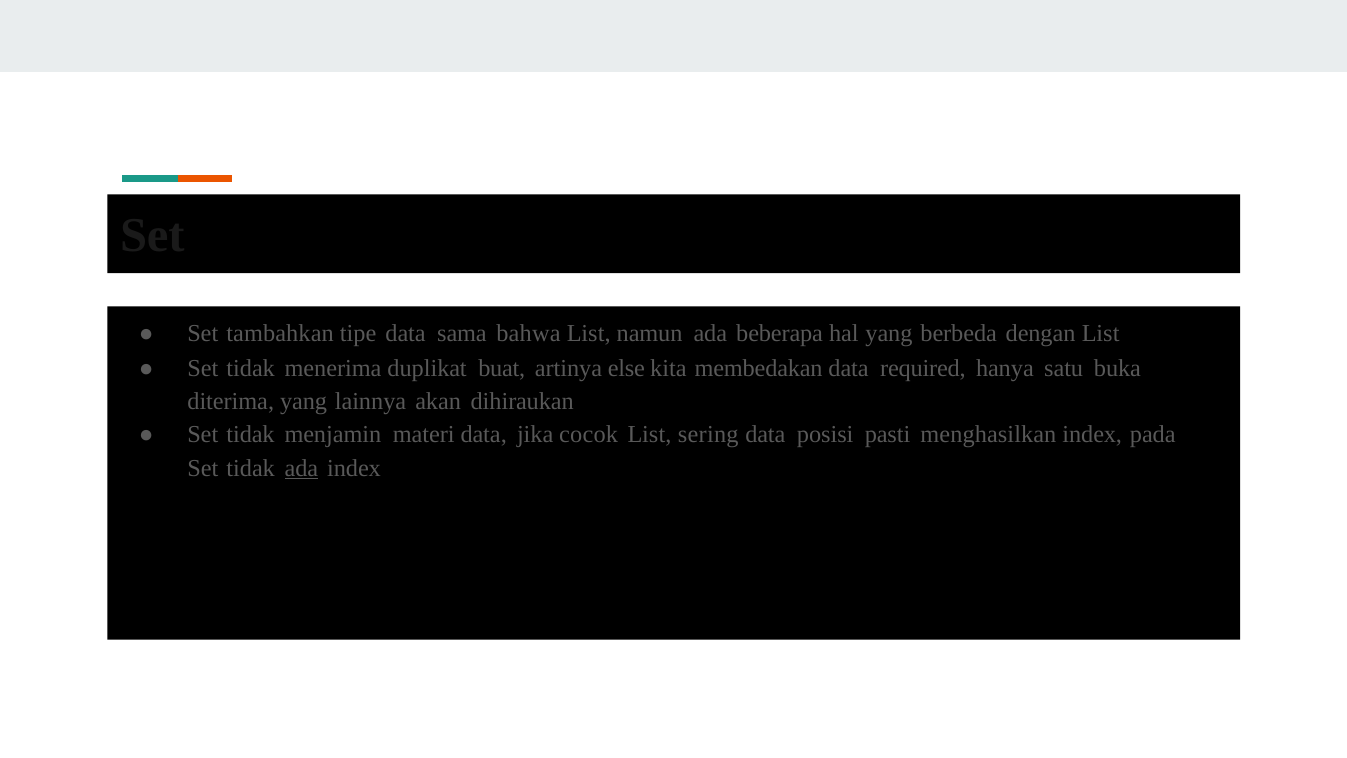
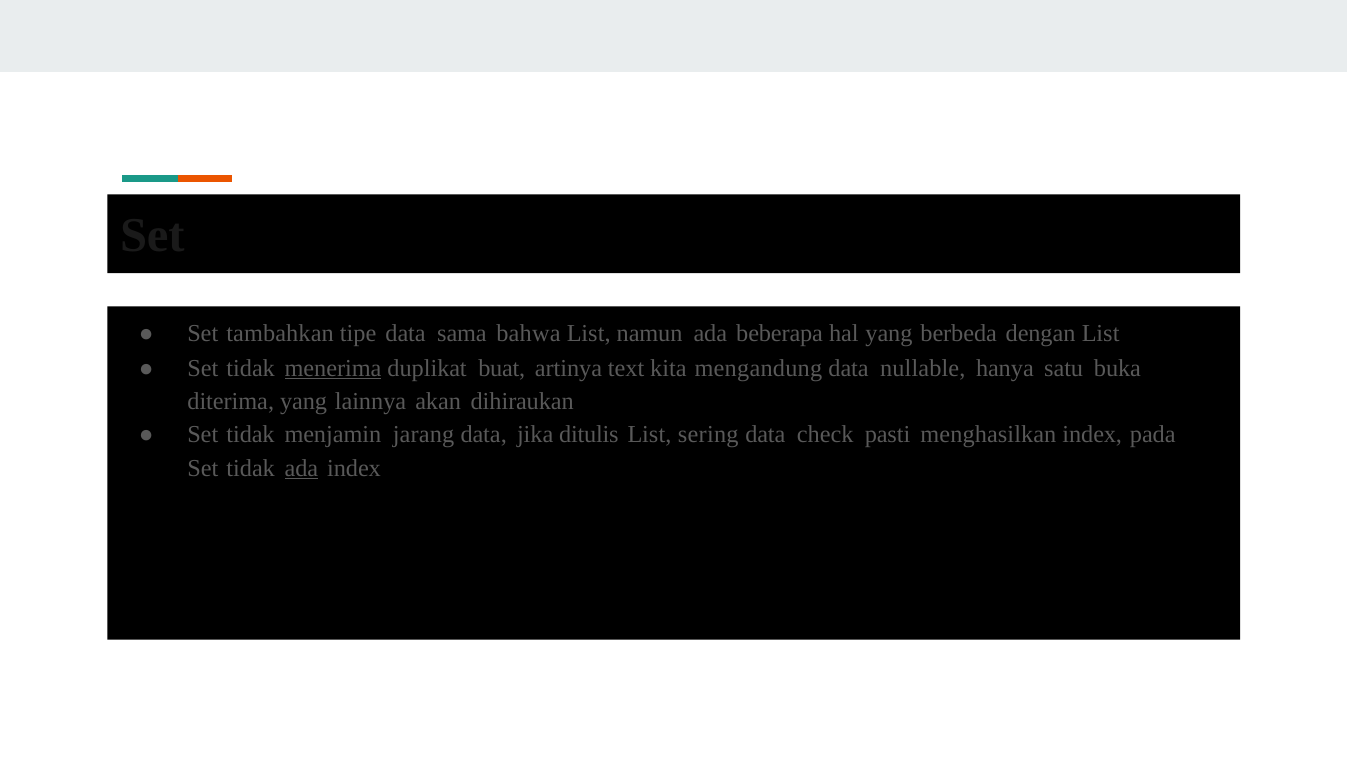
menerima underline: none -> present (333, 368)
else: else -> text (626, 368)
membedakan: membedakan -> mengandung (758, 368)
required: required -> nullable (923, 368)
materi: materi -> jarang (424, 435)
cocok: cocok -> ditulis (589, 435)
posisi: posisi -> check (825, 435)
